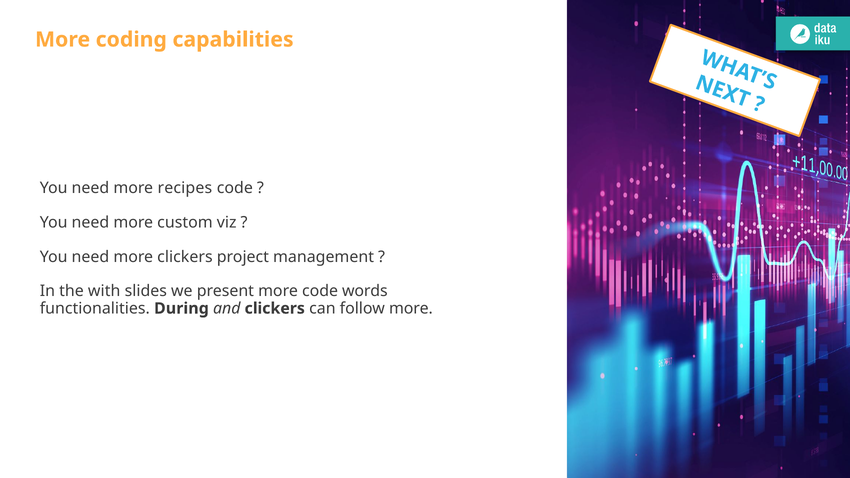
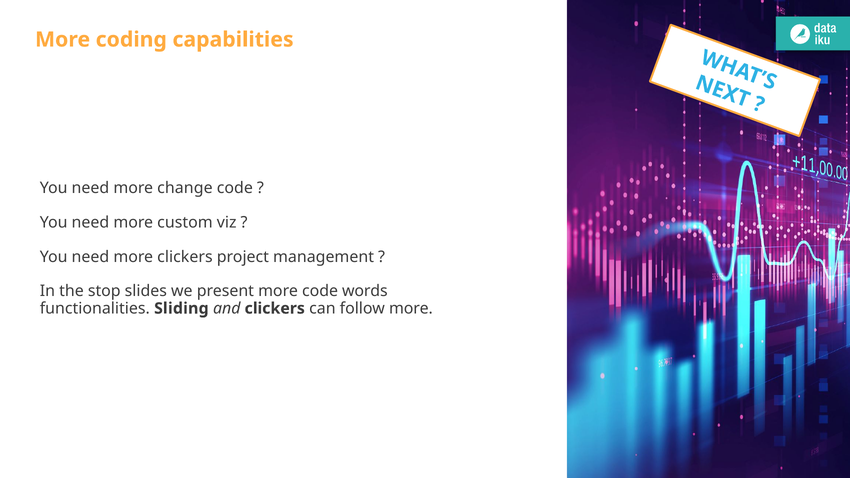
recipes: recipes -> change (185, 188)
with: with -> stop (104, 291)
During: During -> Sliding (181, 308)
